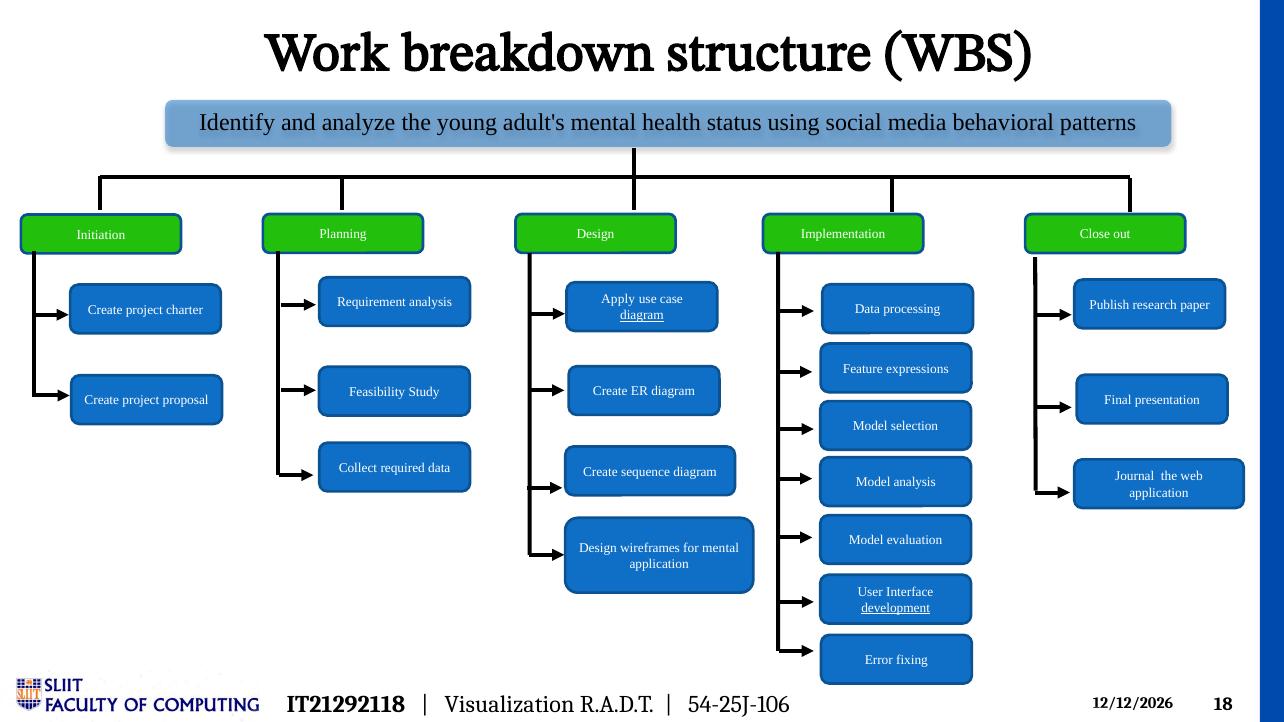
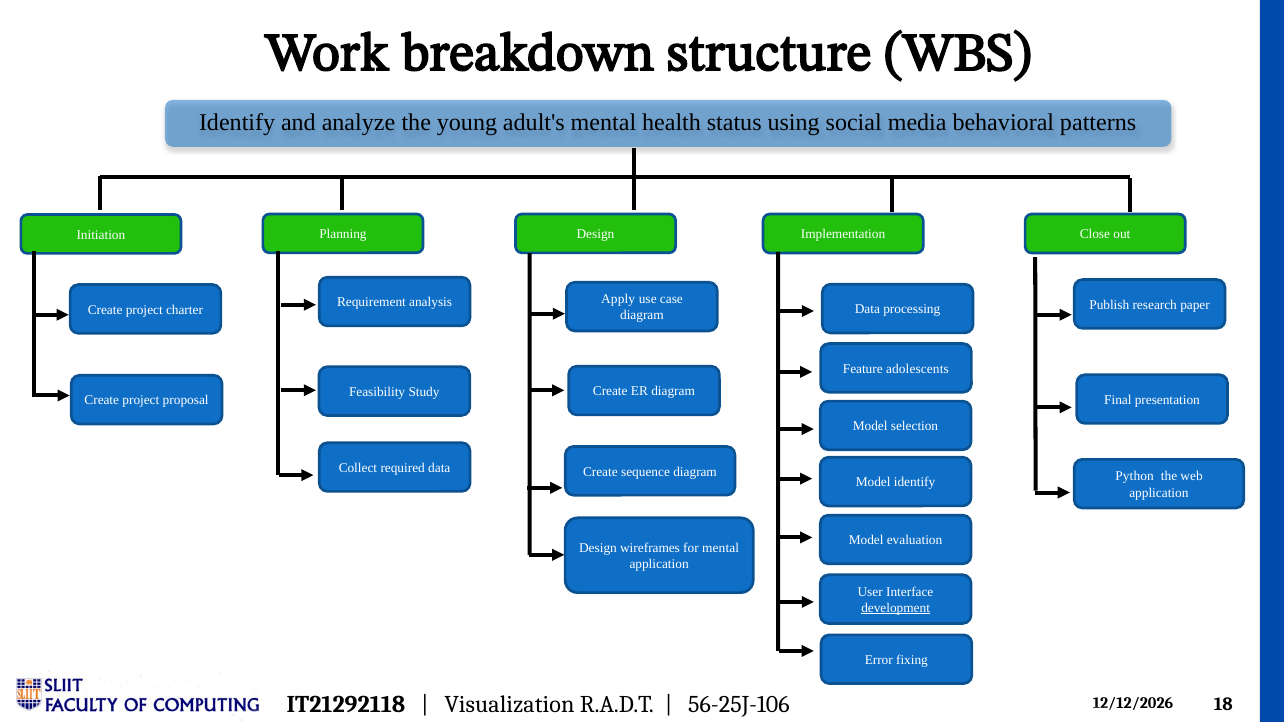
diagram underline: present -> none (642, 316)
expressions: expressions -> adolescents (917, 369)
Journal: Journal -> Python (1135, 477)
Model analysis: analysis -> identify (915, 483)
54-25J-106: 54-25J-106 -> 56-25J-106 (739, 705)
